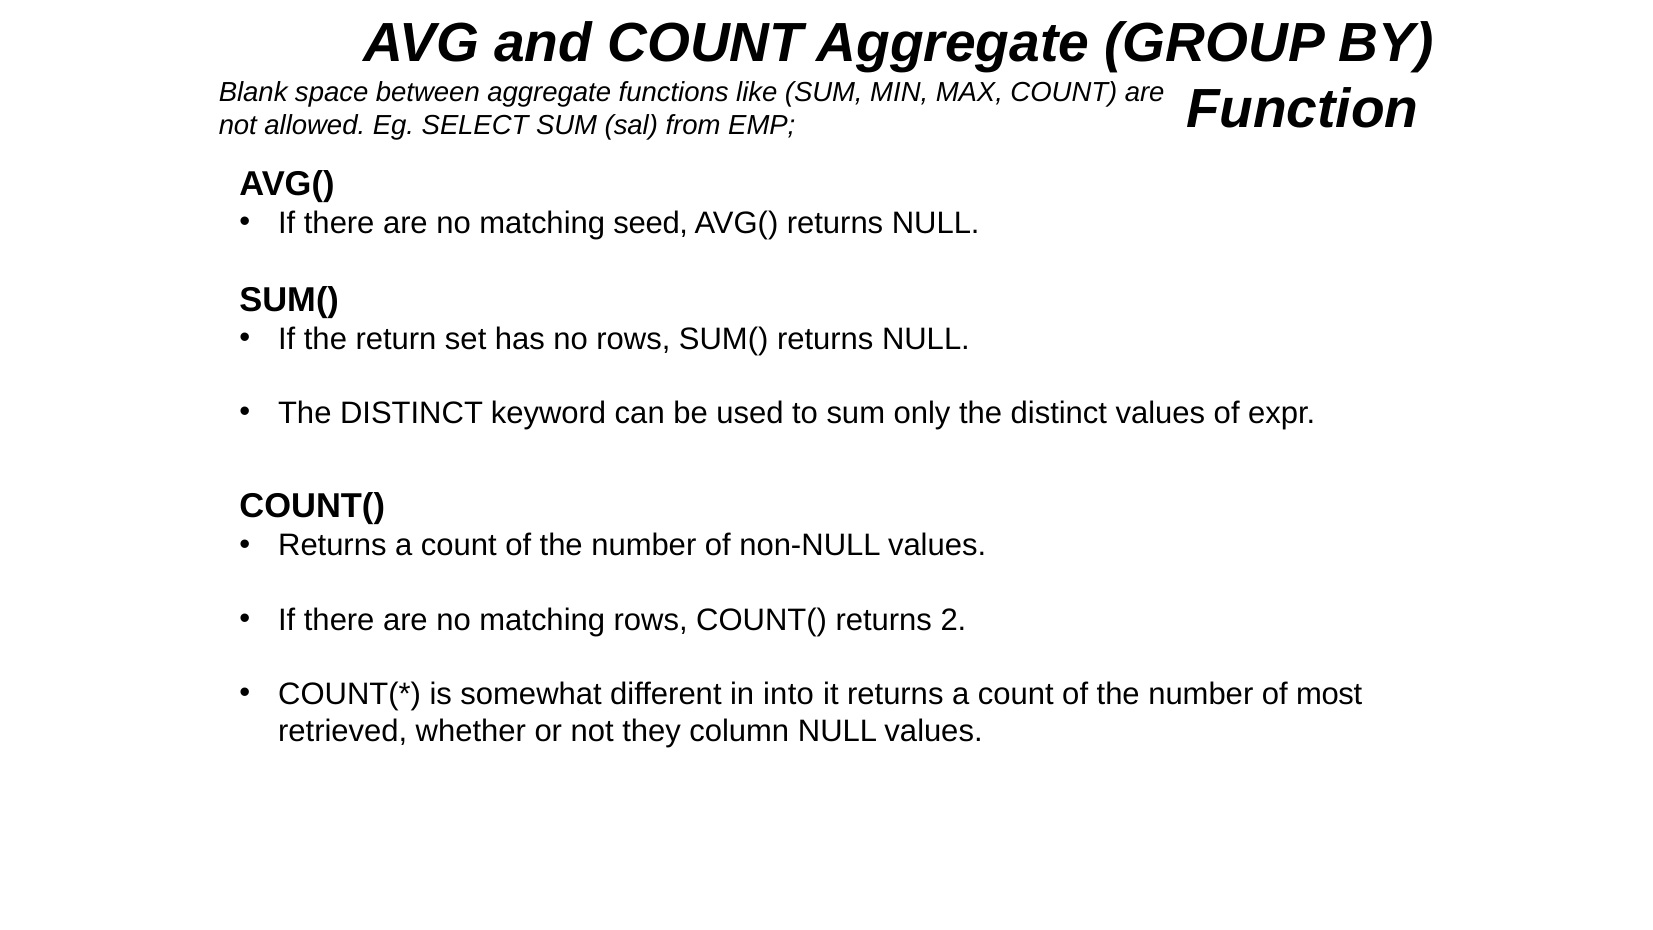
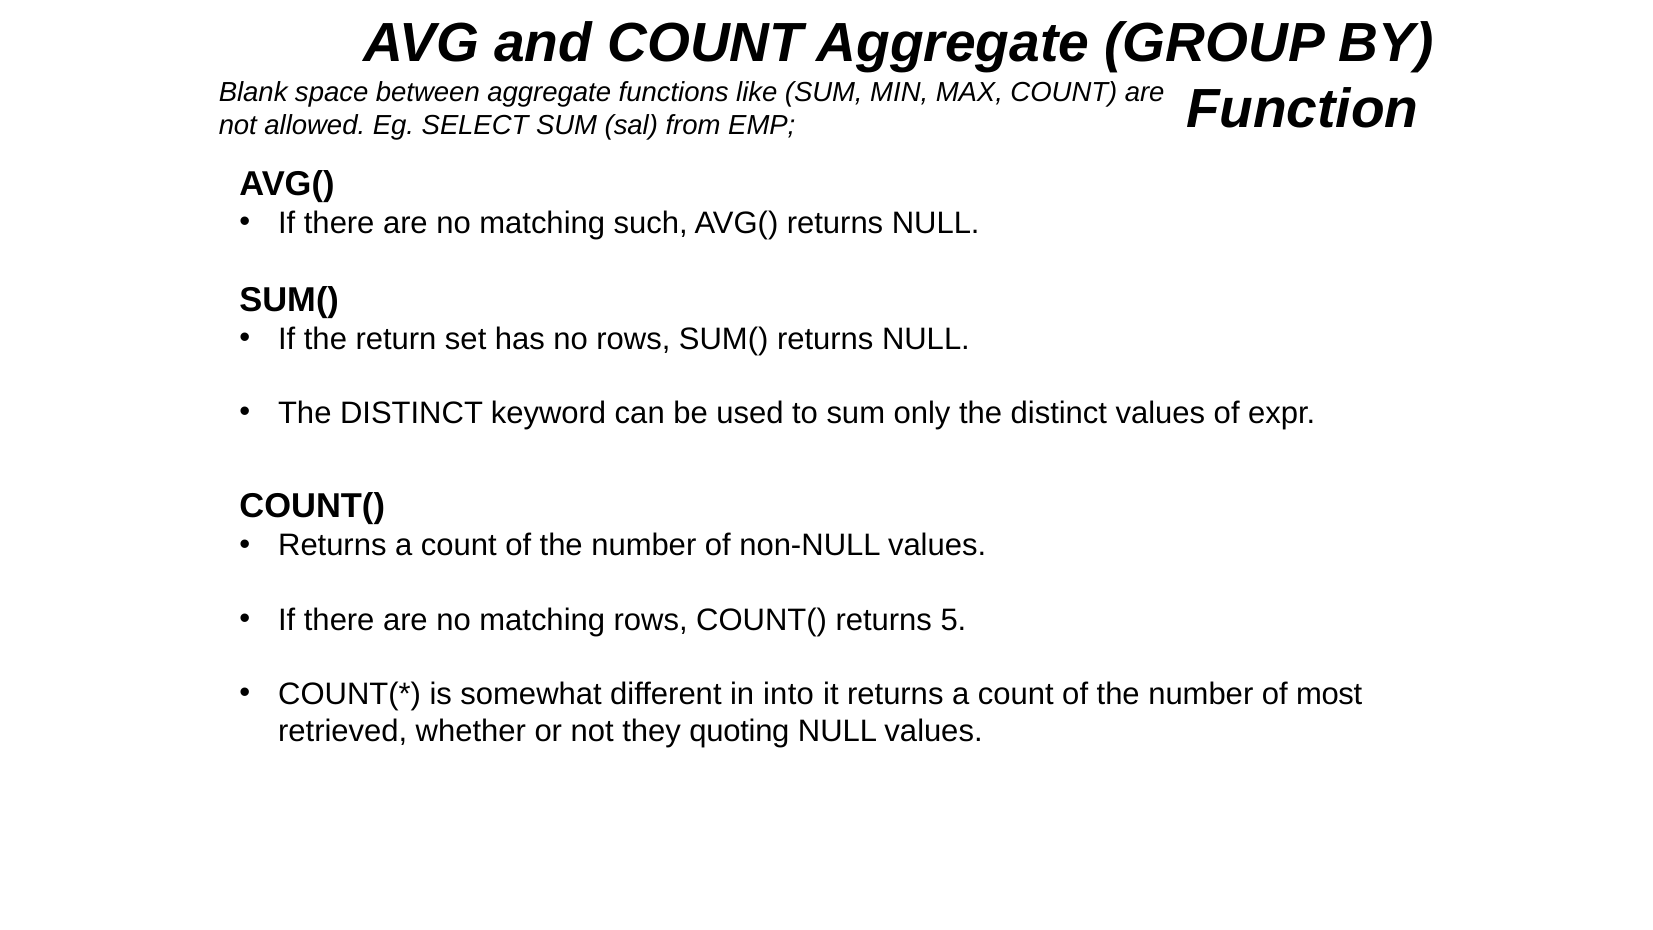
seed: seed -> such (651, 223)
2: 2 -> 5 (953, 620)
column: column -> quoting (739, 732)
